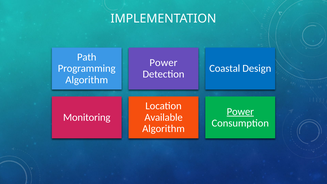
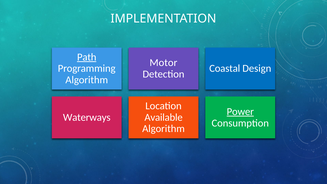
Path underline: none -> present (87, 57)
Power: Power -> Motor (163, 63)
Monitoring: Monitoring -> Waterways (87, 117)
